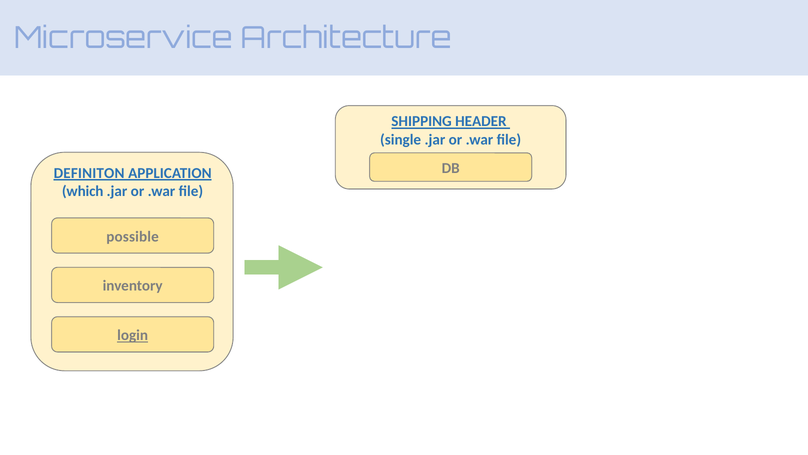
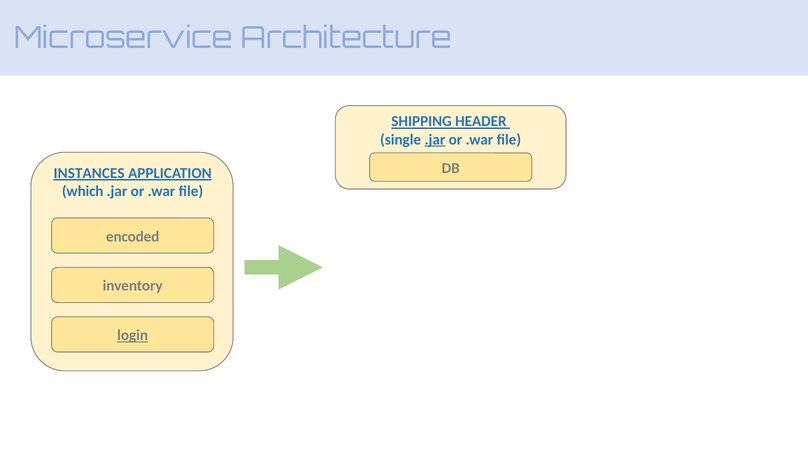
.jar underline: none -> present (435, 140)
DEFINITON: DEFINITON -> INSTANCES (89, 173)
possible: possible -> encoded (133, 236)
